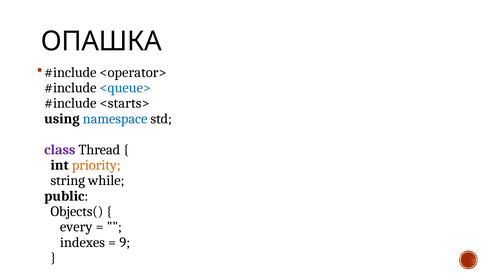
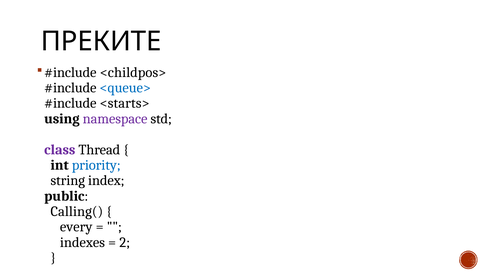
ОПАШКА: ОПАШКА -> ПРЕКИТЕ (101, 41)
<operator>: <operator> -> <childpos> (133, 72)
namespace colour: blue -> purple (115, 119)
priority colour: orange -> blue (96, 165)
while: while -> index (106, 181)
Objects(: Objects( -> Calling( (77, 212)
9: 9 -> 2 (125, 243)
